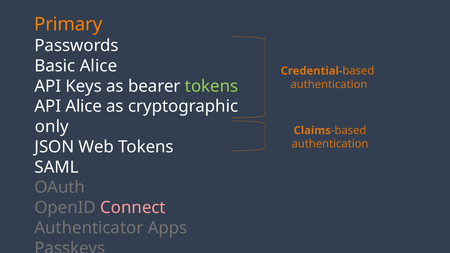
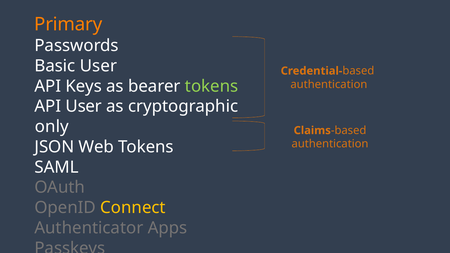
Basic Alice: Alice -> User (99, 66)
API Alice: Alice -> User (84, 106)
Connect colour: pink -> yellow (133, 208)
